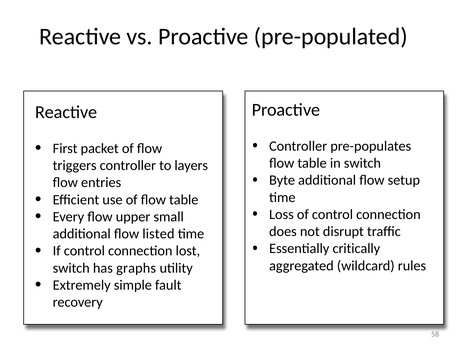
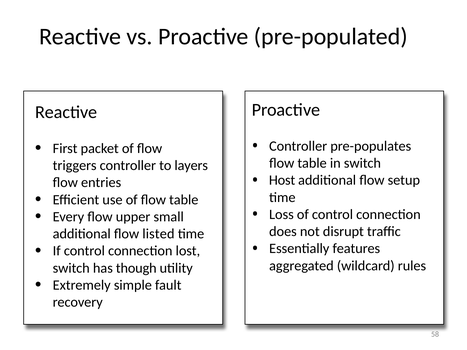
Byte: Byte -> Host (282, 180)
critically: critically -> features (356, 249)
graphs: graphs -> though (136, 268)
